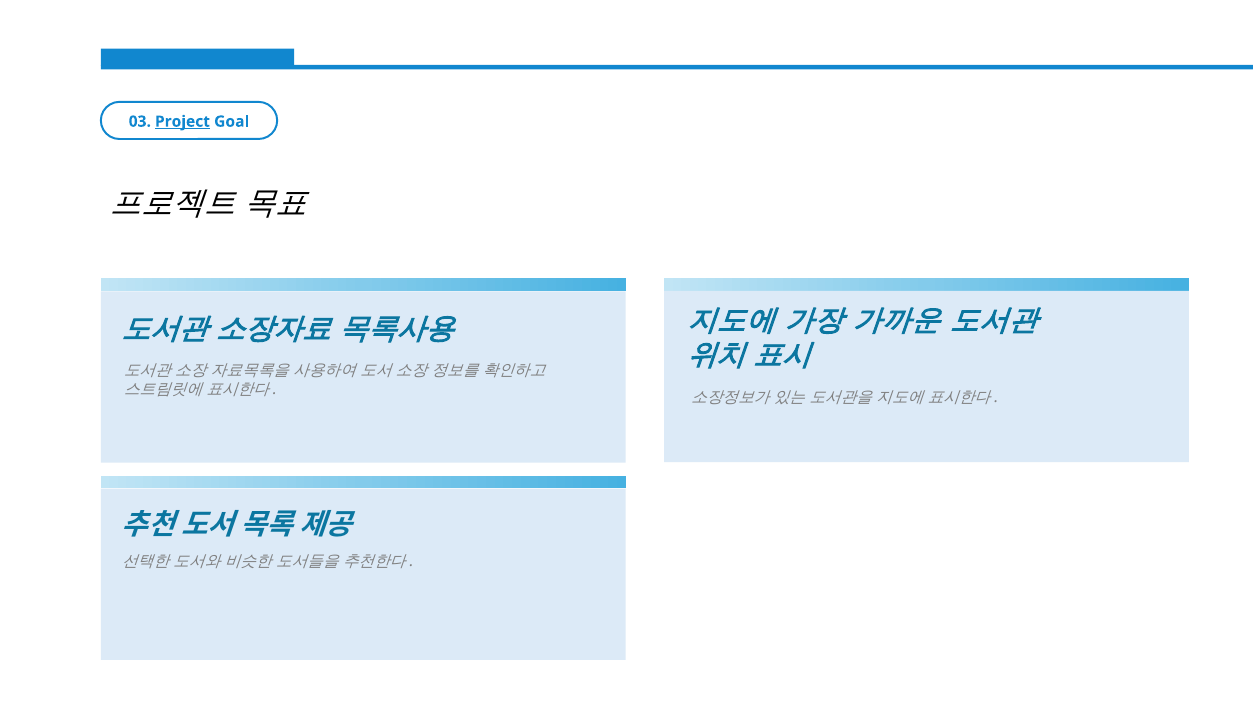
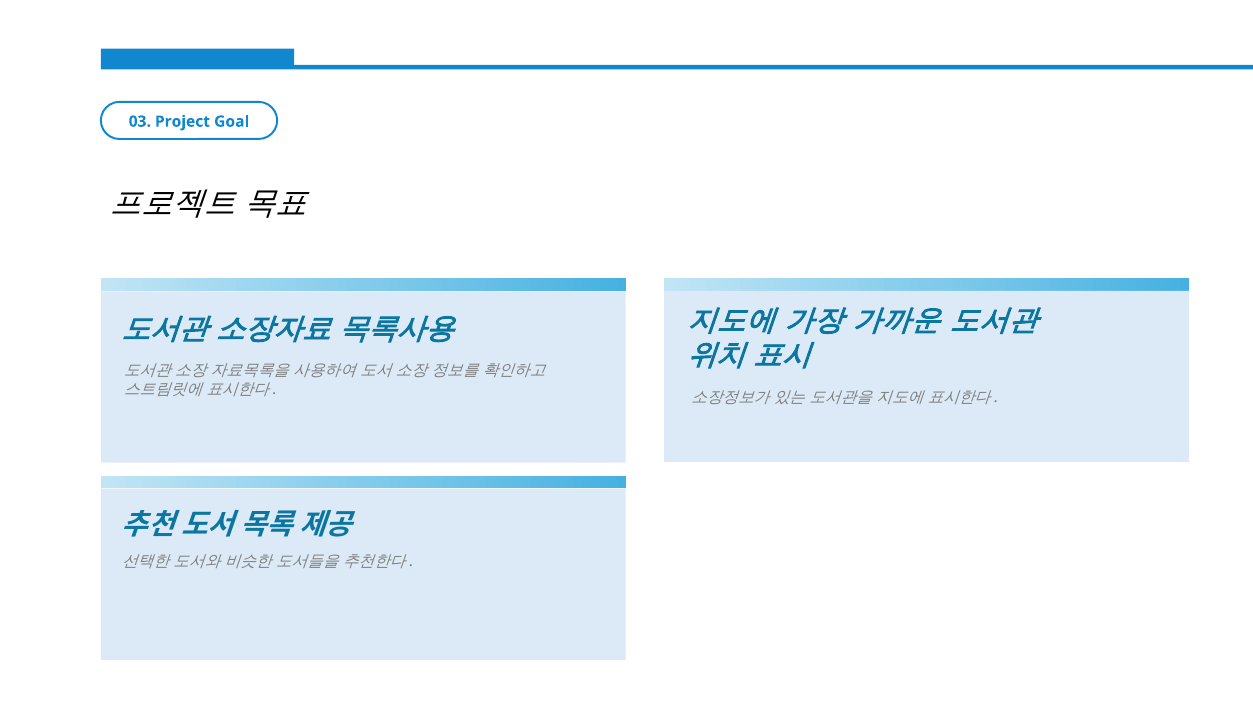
Project underline: present -> none (182, 121)
